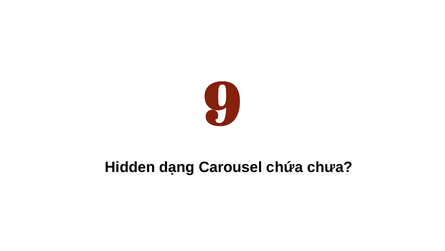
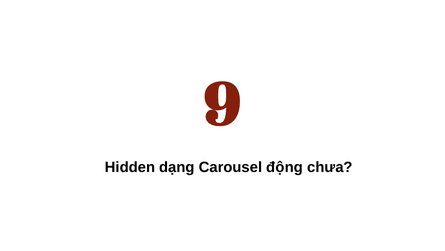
chứa: chứa -> động (285, 167)
